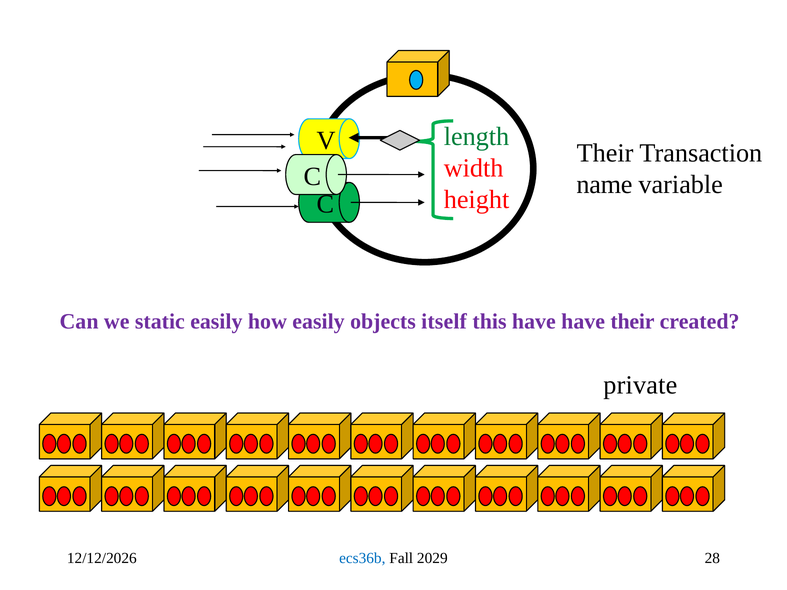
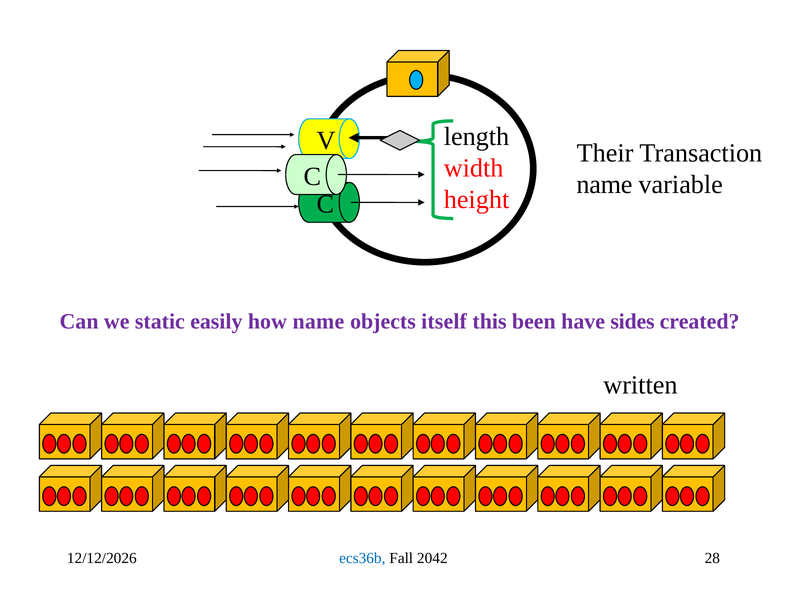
length colour: green -> black (476, 137)
how easily: easily -> name (318, 322)
this have: have -> been (534, 322)
have their: their -> sides (632, 322)
private: private -> written (640, 385)
2029: 2029 -> 2042 (432, 559)
